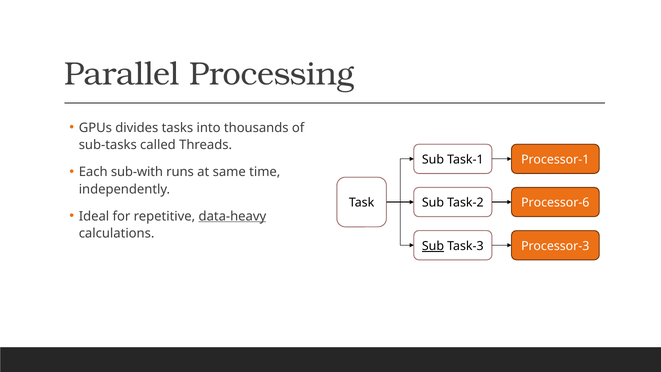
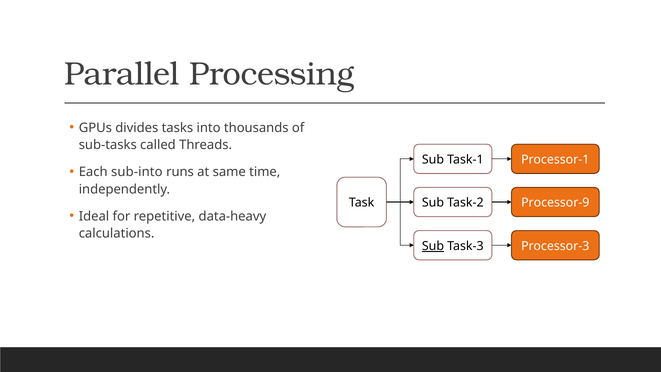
sub-with: sub-with -> sub-into (137, 172)
Processor-6: Processor-6 -> Processor-9 (555, 203)
data-heavy underline: present -> none (232, 216)
